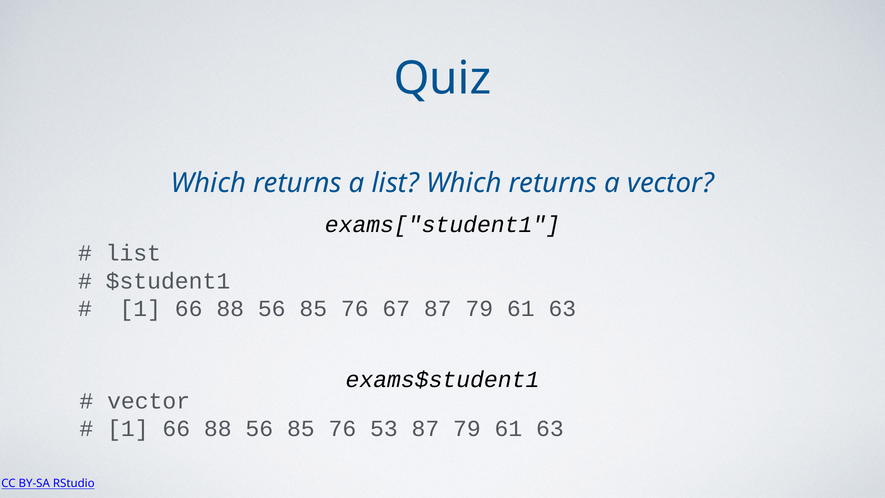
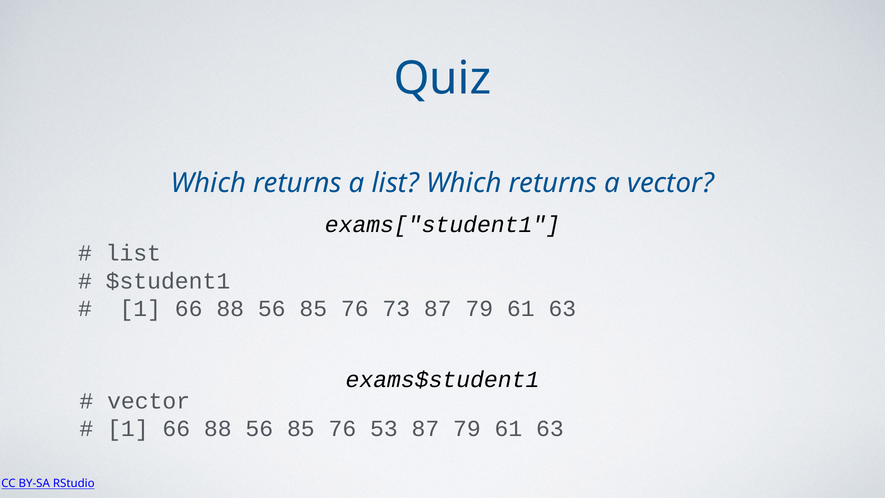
67: 67 -> 73 (396, 309)
